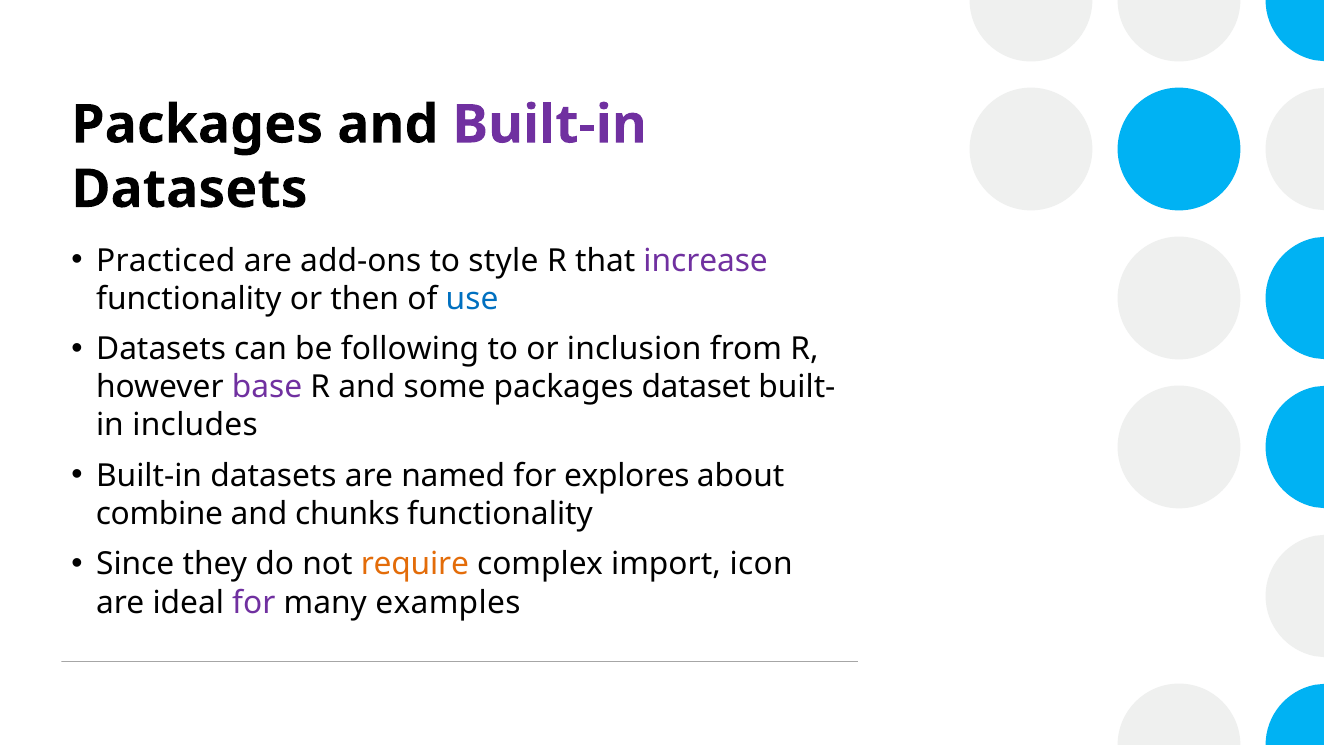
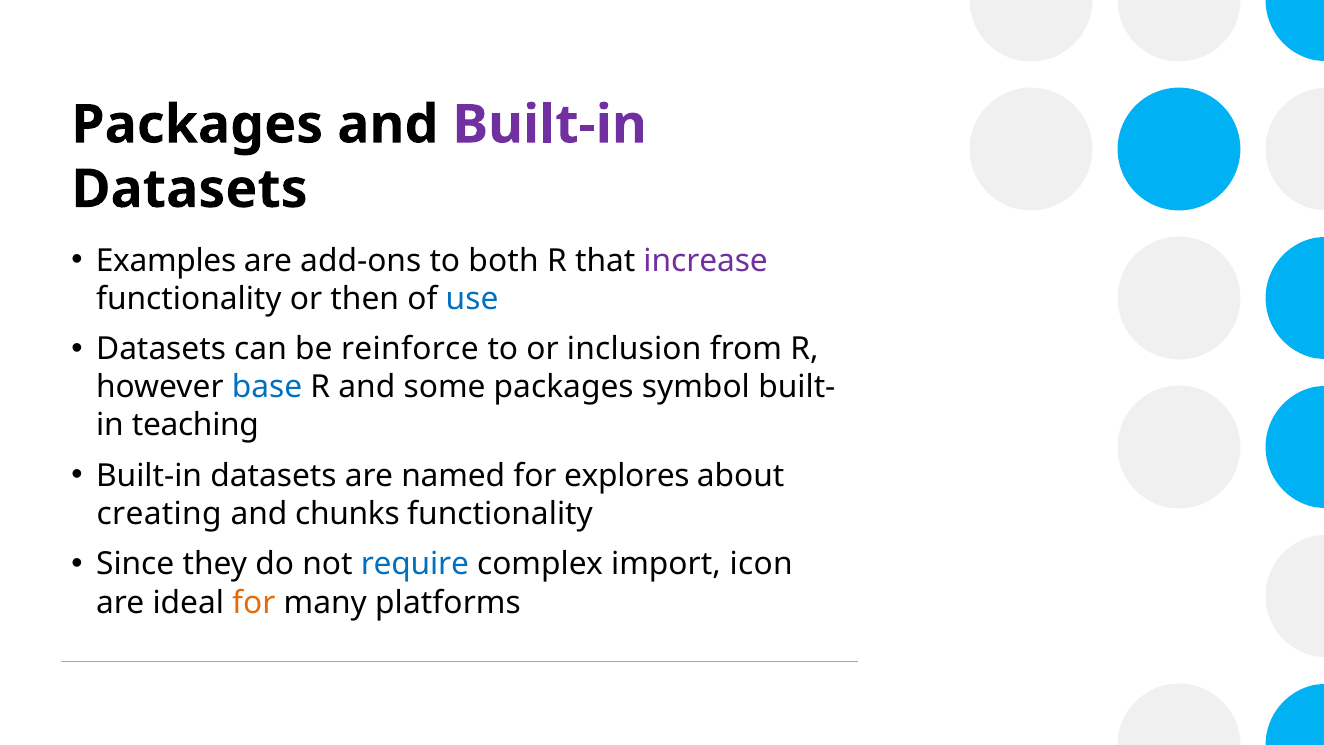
Practiced: Practiced -> Examples (166, 261)
style: style -> both (504, 261)
following: following -> reinforce (410, 349)
base colour: purple -> blue (267, 387)
dataset: dataset -> symbol (696, 387)
includes: includes -> teaching (195, 425)
combine: combine -> creating (159, 514)
require colour: orange -> blue (415, 564)
for colour: purple -> orange (254, 602)
examples: examples -> platforms (448, 602)
